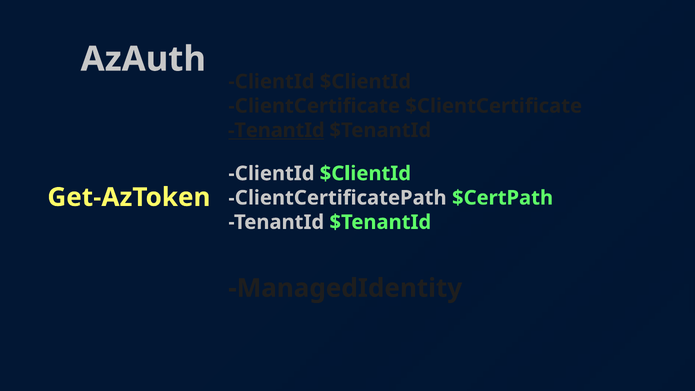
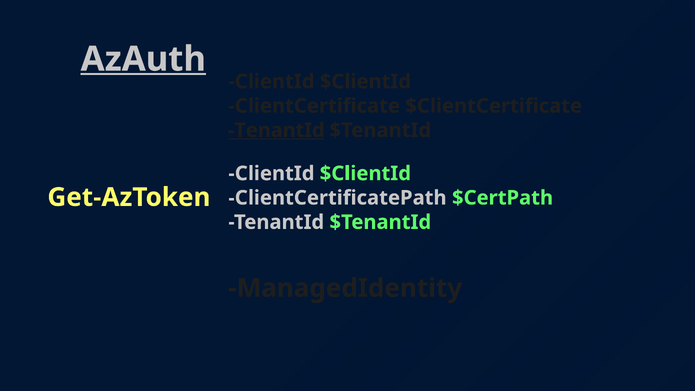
AzAuth underline: none -> present (143, 59)
